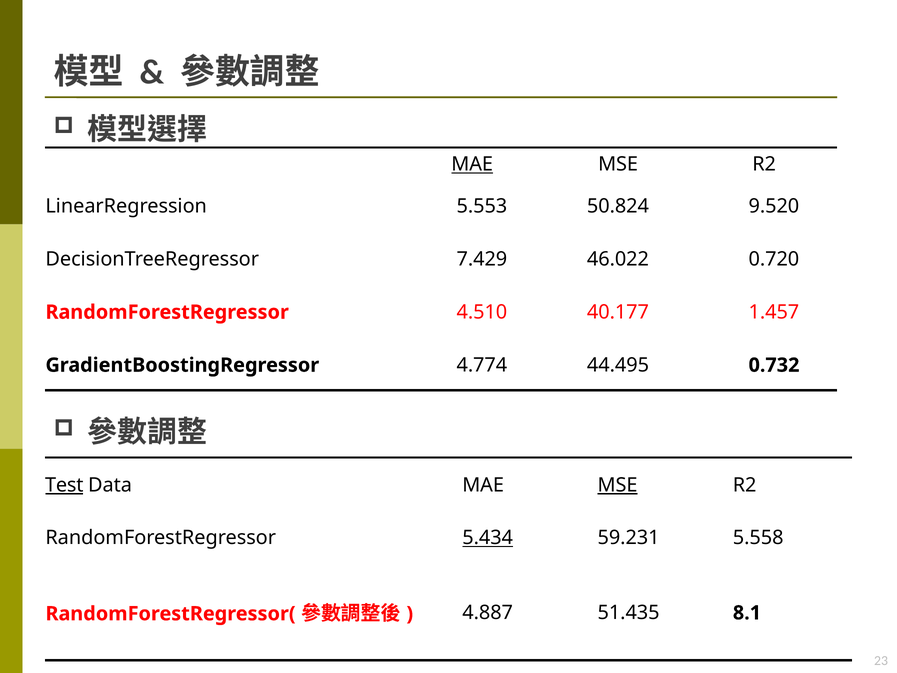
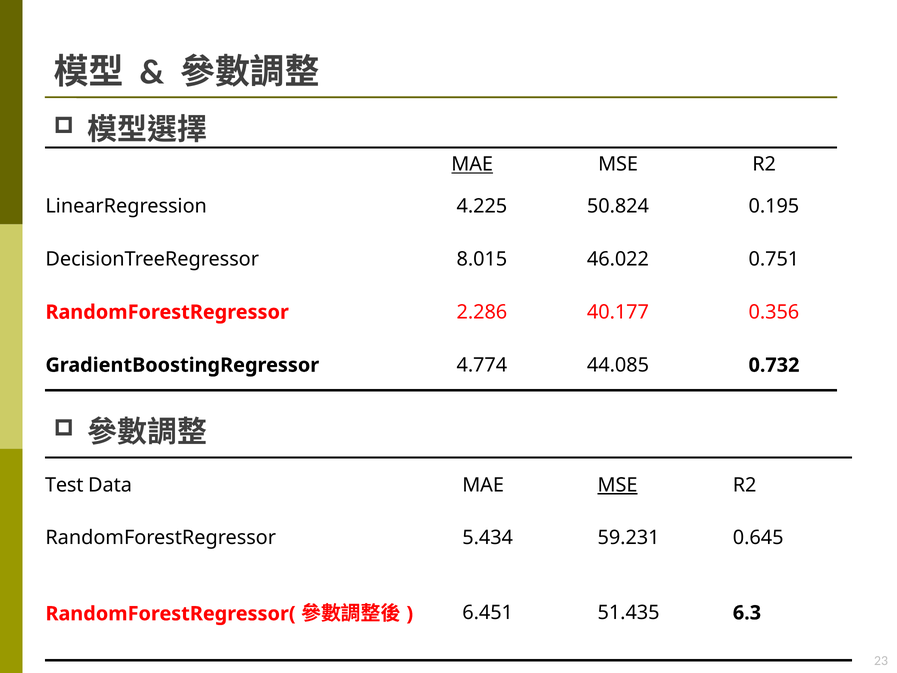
5.553: 5.553 -> 4.225 (482, 206)
9.520: 9.520 -> 0.195 (774, 206)
7.429: 7.429 -> 8.015 (482, 259)
0.720: 0.720 -> 0.751 (774, 259)
4.510: 4.510 -> 2.286 (482, 312)
1.457: 1.457 -> 0.356 (774, 312)
44.495: 44.495 -> 44.085 (618, 365)
Test underline: present -> none (64, 485)
5.434 underline: present -> none (488, 538)
5.558: 5.558 -> 0.645 (758, 538)
4.887: 4.887 -> 6.451 (488, 613)
8.1: 8.1 -> 6.3 (747, 613)
